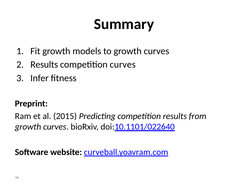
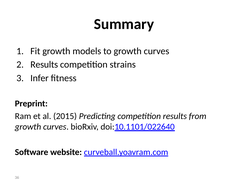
competition curves: curves -> strains (123, 65)
